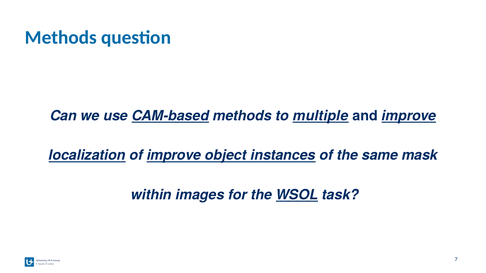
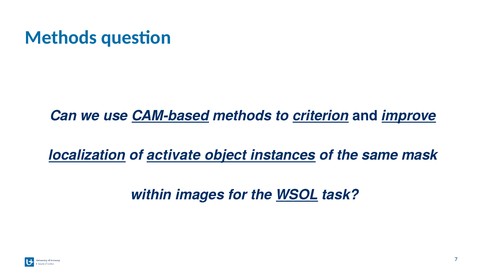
multiple: multiple -> criterion (321, 116)
of improve: improve -> activate (174, 156)
